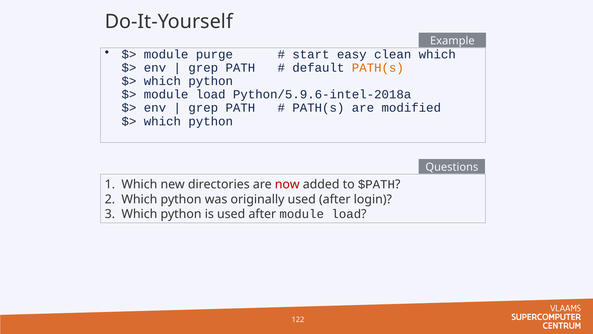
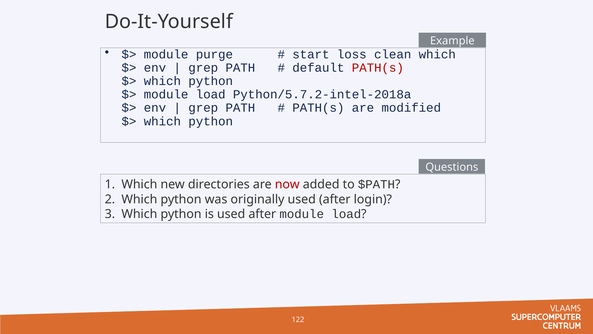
easy: easy -> loss (352, 54)
PATH(s colour: orange -> red (378, 68)
Python/5.9.6-intel-2018a: Python/5.9.6-intel-2018a -> Python/5.7.2-intel-2018a (322, 94)
